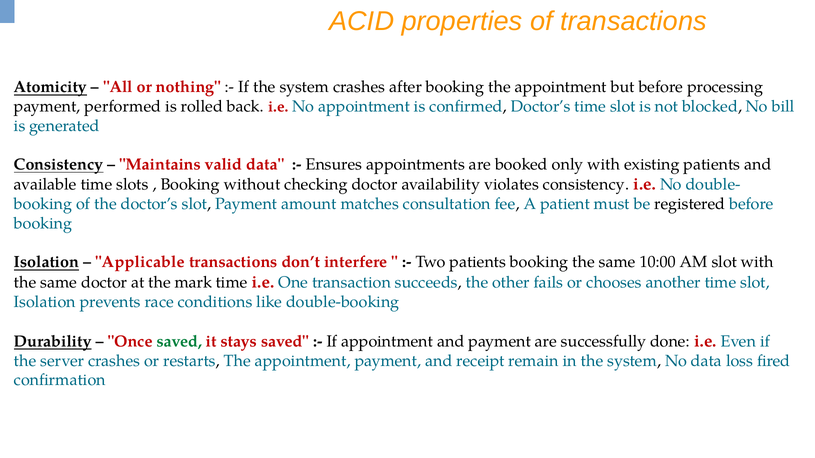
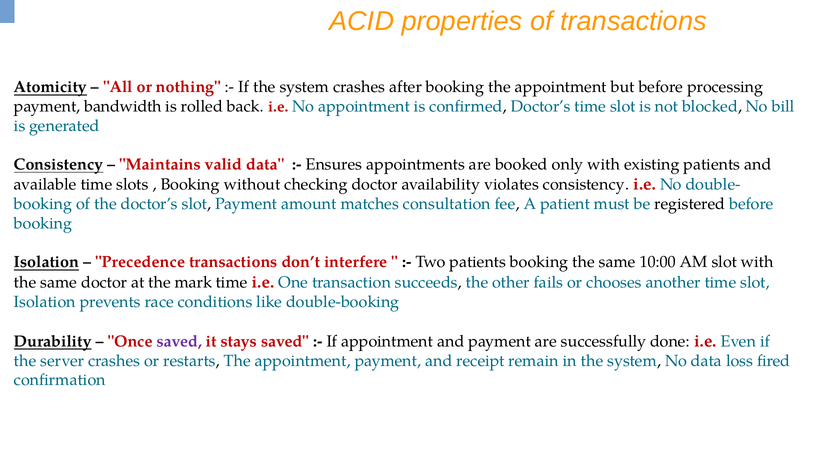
performed: performed -> bandwidth (123, 107)
Applicable: Applicable -> Precedence (140, 262)
saved colour: green -> purple (179, 342)
